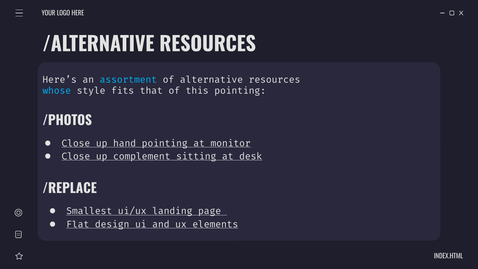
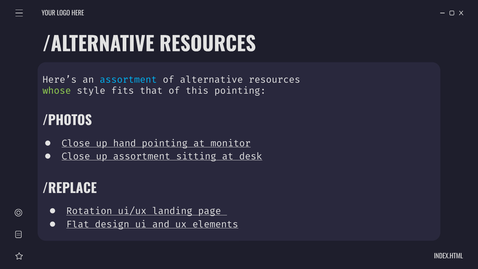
whose colour: light blue -> light green (57, 91)
up complement: complement -> assortment (142, 156)
Smallest: Smallest -> Rotation (89, 211)
